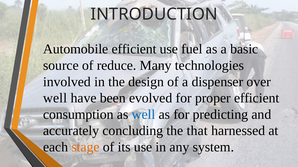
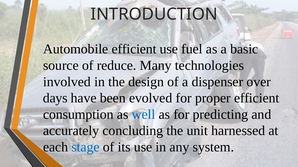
well: well -> days (55, 98)
that: that -> unit (197, 131)
stage colour: orange -> blue (85, 148)
